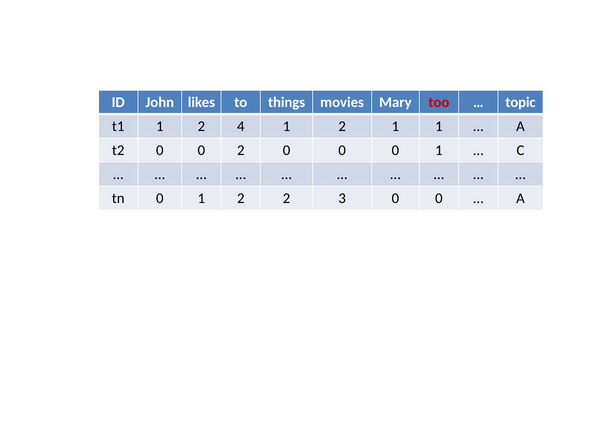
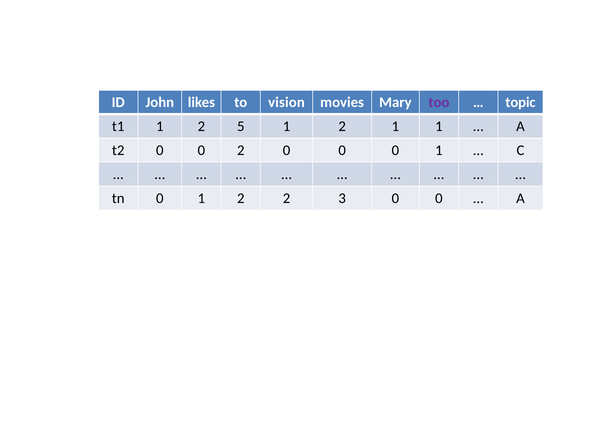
things: things -> vision (286, 102)
too colour: red -> purple (439, 102)
4: 4 -> 5 (241, 126)
